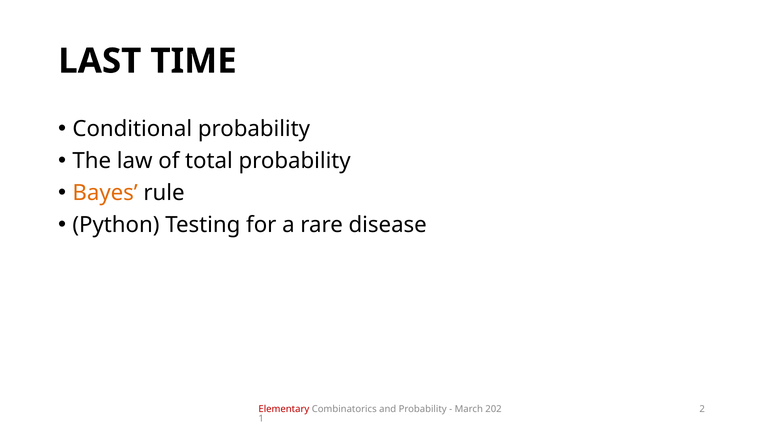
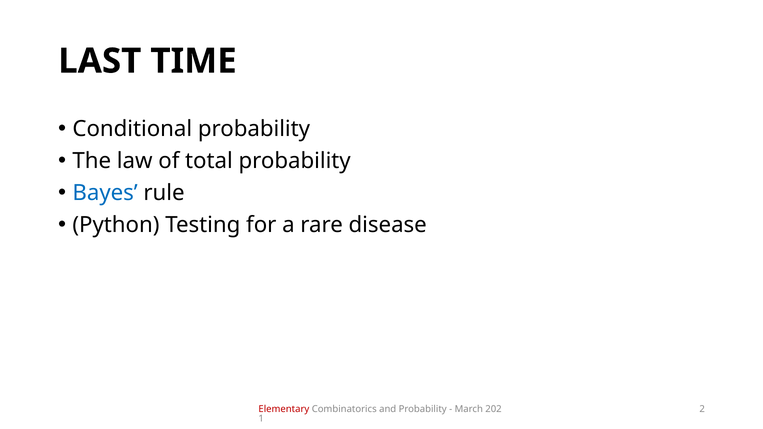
Bayes colour: orange -> blue (105, 193)
